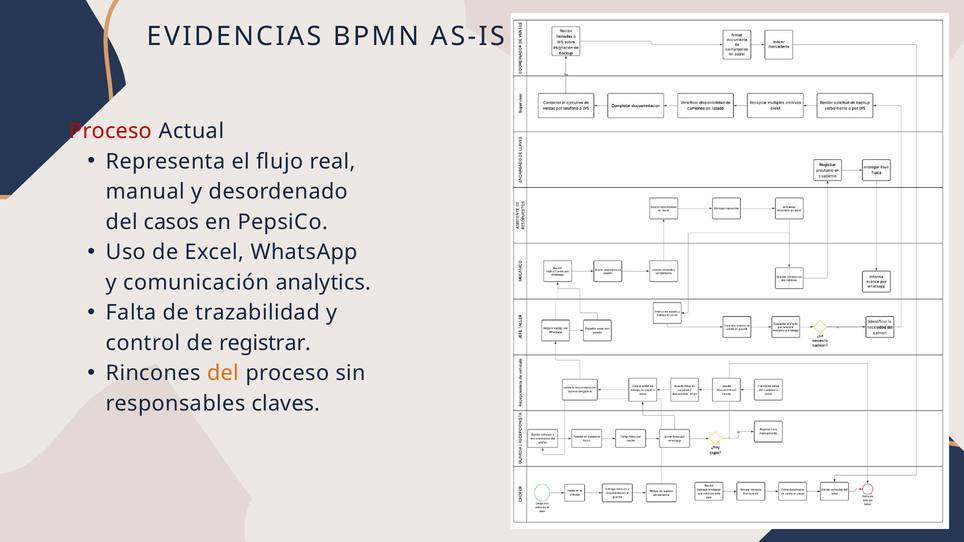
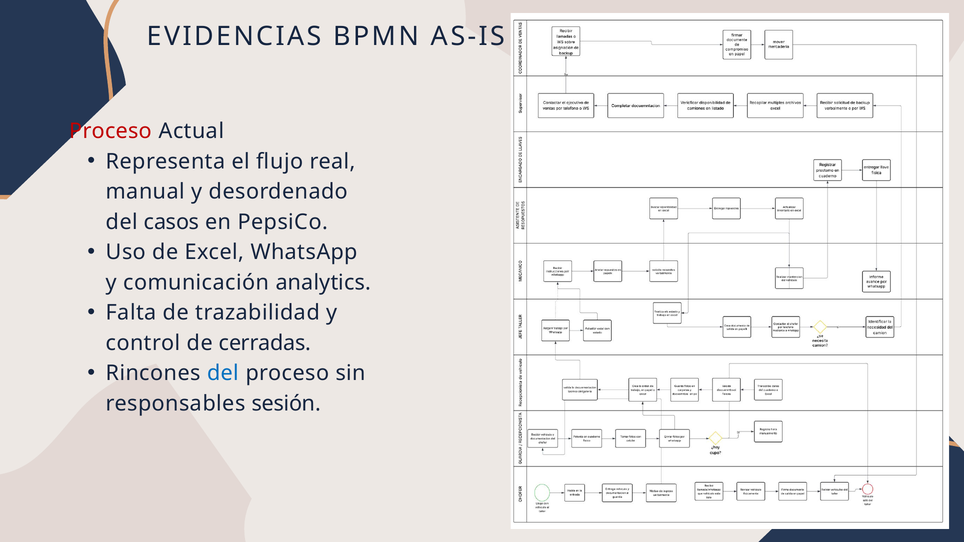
registrar: registrar -> cerradas (265, 343)
del colour: orange -> blue (223, 373)
claves: claves -> sesión (286, 404)
